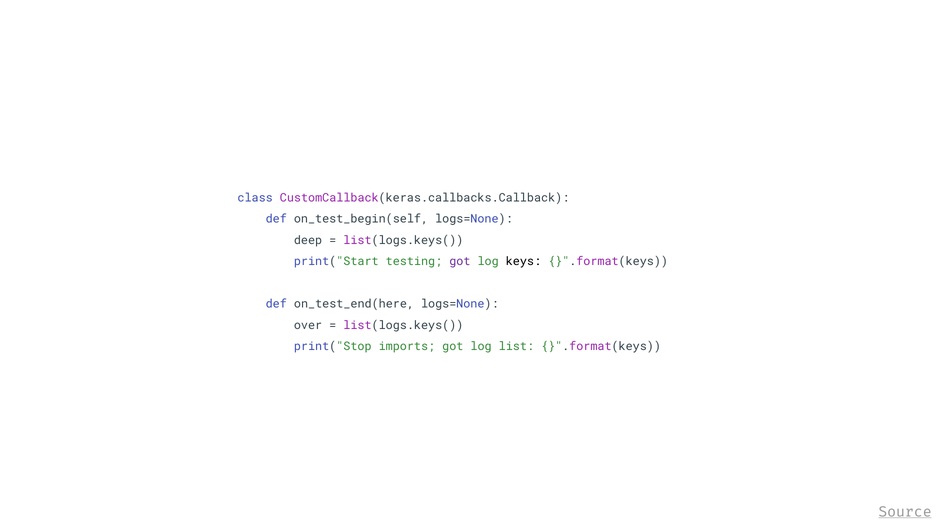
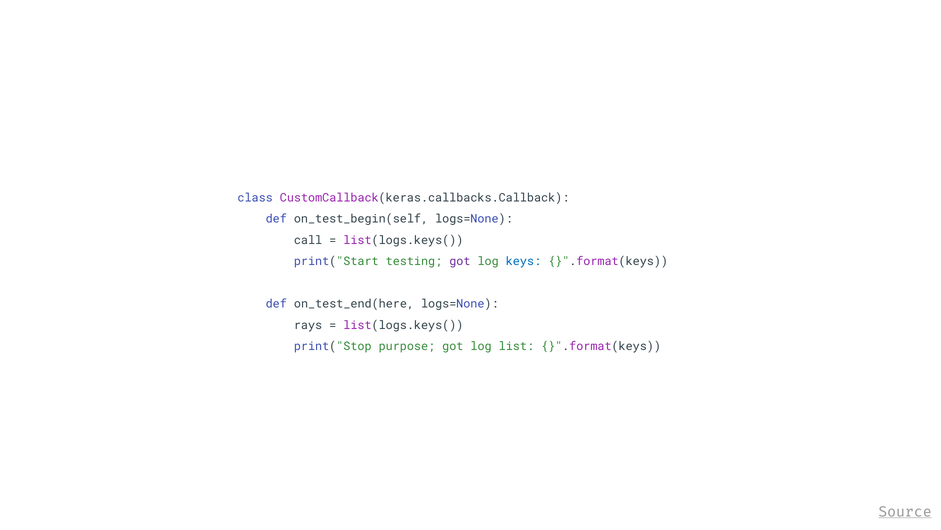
deep: deep -> call (308, 240)
keys colour: black -> blue (523, 261)
over: over -> rays (308, 325)
imports: imports -> purpose (407, 346)
